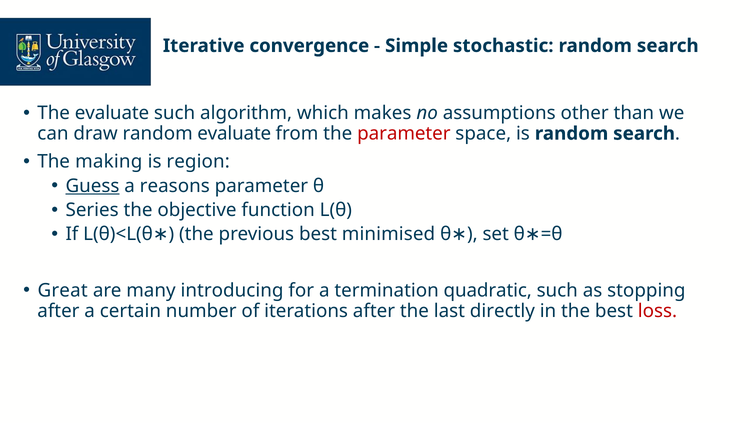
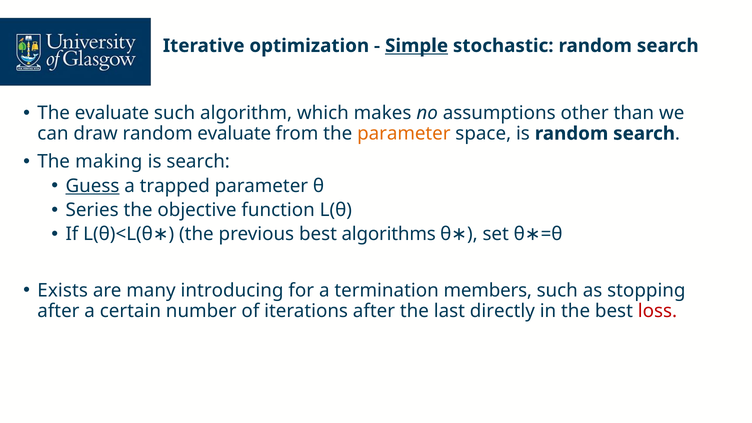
convergence: convergence -> optimization (309, 46)
Simple underline: none -> present (417, 46)
parameter colour: red -> orange (404, 134)
is region: region -> search (198, 162)
reasons: reasons -> trapped (175, 186)
minimised: minimised -> algorithms (389, 234)
Great: Great -> Exists (63, 291)
quadratic: quadratic -> members (488, 291)
